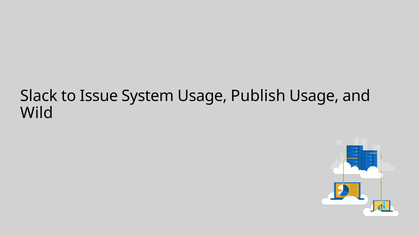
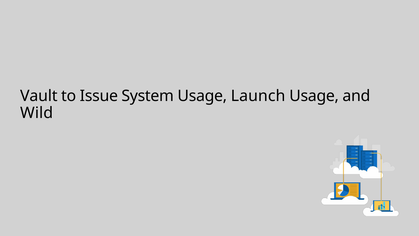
Slack: Slack -> Vault (39, 96)
Publish: Publish -> Launch (258, 96)
